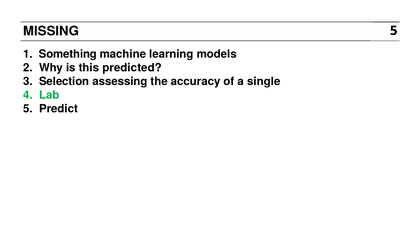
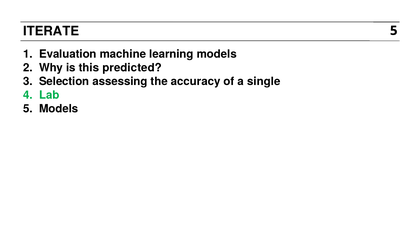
MISSING: MISSING -> ITERATE (51, 31)
Something: Something -> Evaluation (68, 54)
5 Predict: Predict -> Models (59, 109)
